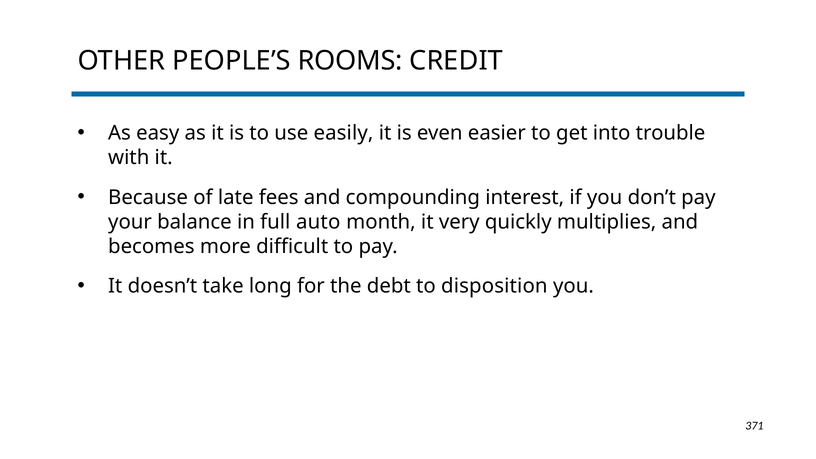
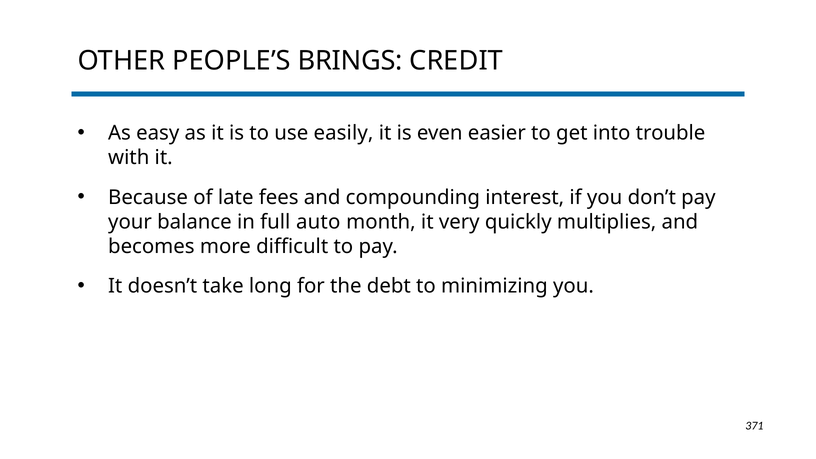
ROOMS: ROOMS -> BRINGS (350, 61)
disposition: disposition -> minimizing (494, 286)
